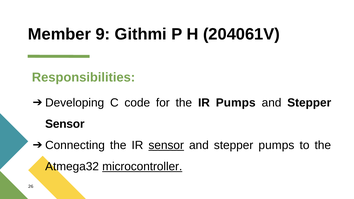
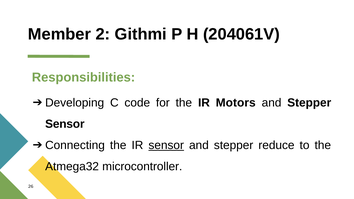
9: 9 -> 2 (103, 34)
IR Pumps: Pumps -> Motors (236, 103)
stepper pumps: pumps -> reduce (276, 145)
microcontroller underline: present -> none (142, 167)
